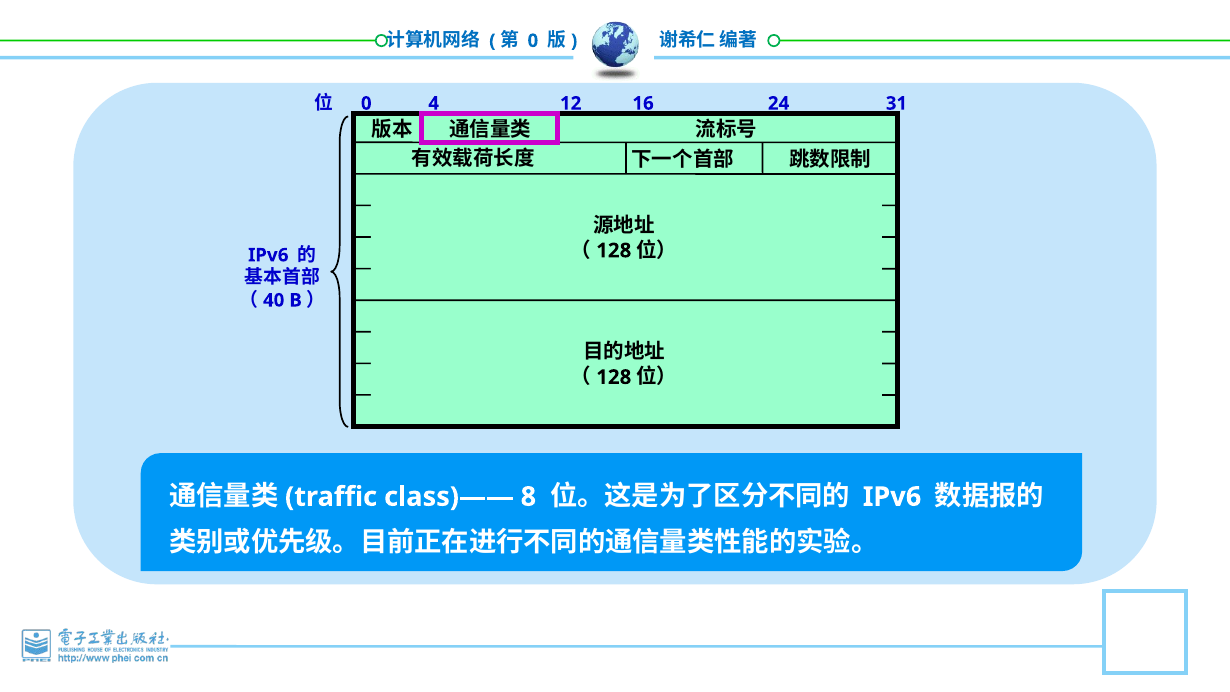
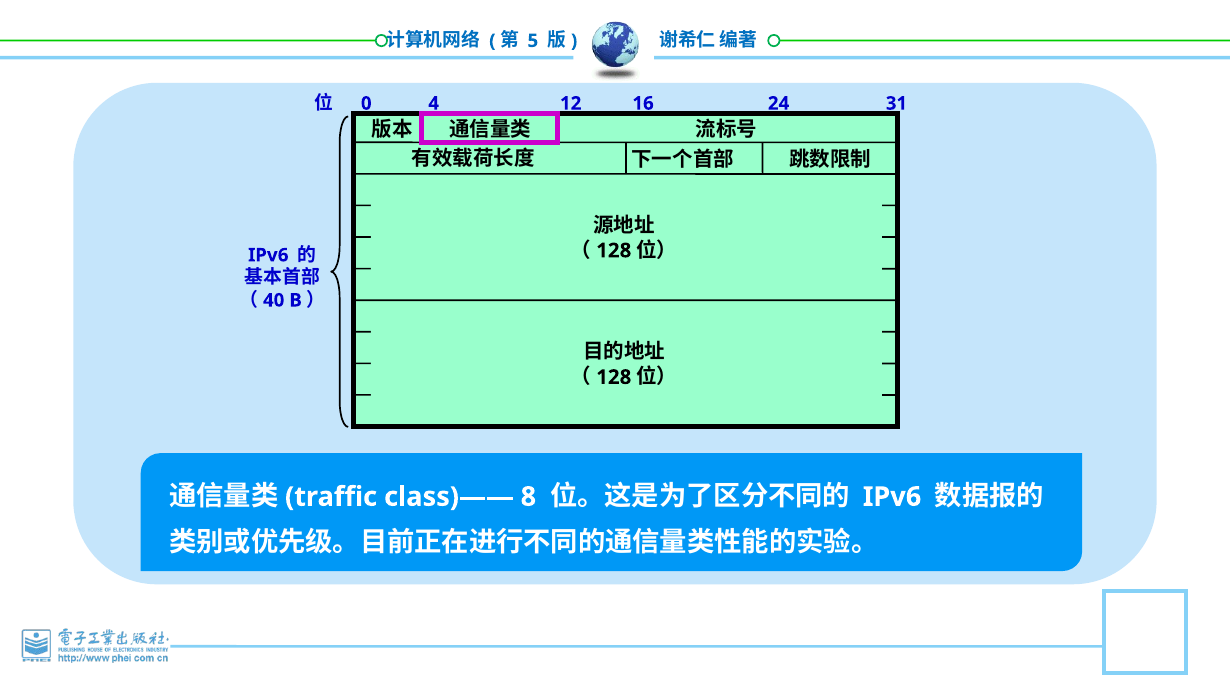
0: 0 -> 5 (533, 41)
